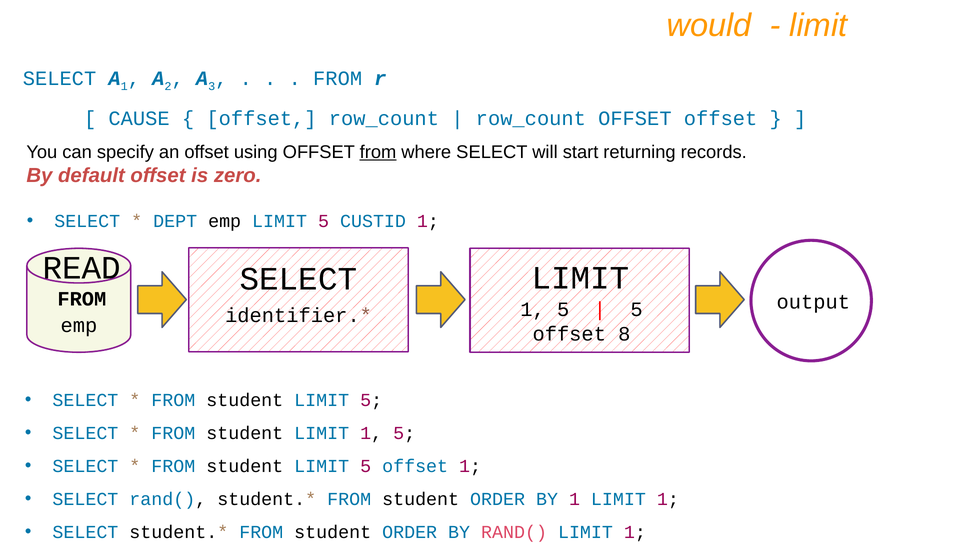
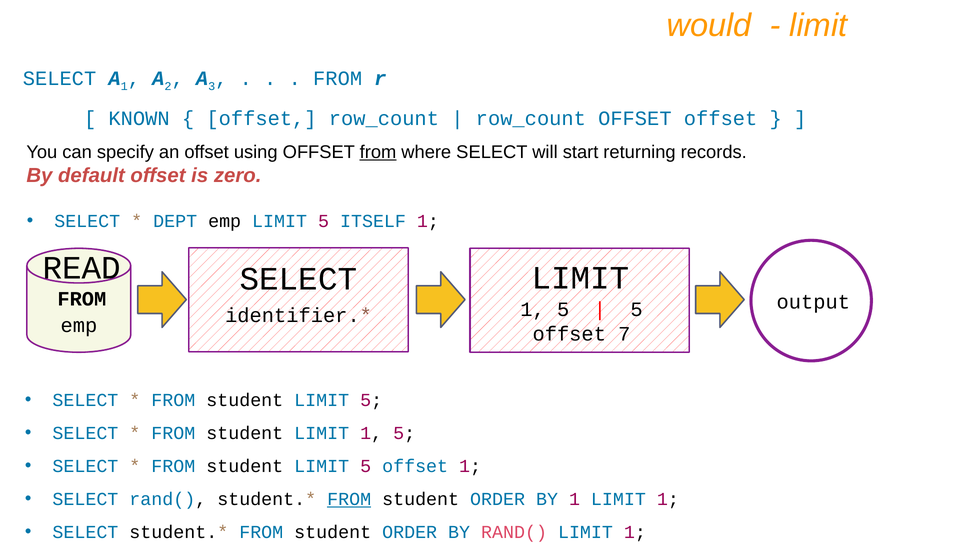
CAUSE: CAUSE -> KNOWN (139, 118)
CUSTID: CUSTID -> ITSELF (373, 221)
8: 8 -> 7 (624, 334)
FROM underline: none -> present (349, 499)
